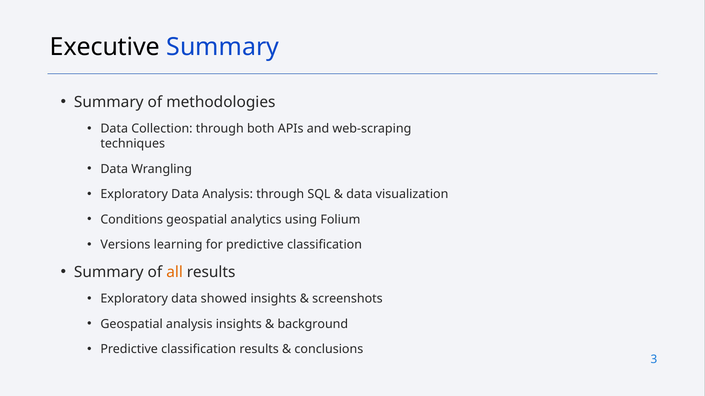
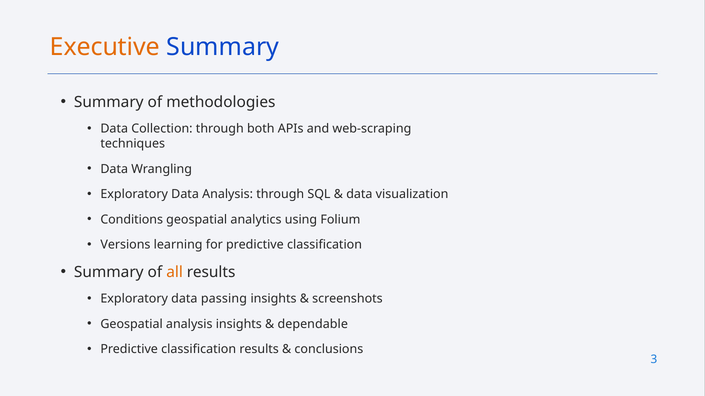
Executive colour: black -> orange (105, 47)
showed: showed -> passing (224, 299)
background: background -> dependable (313, 324)
